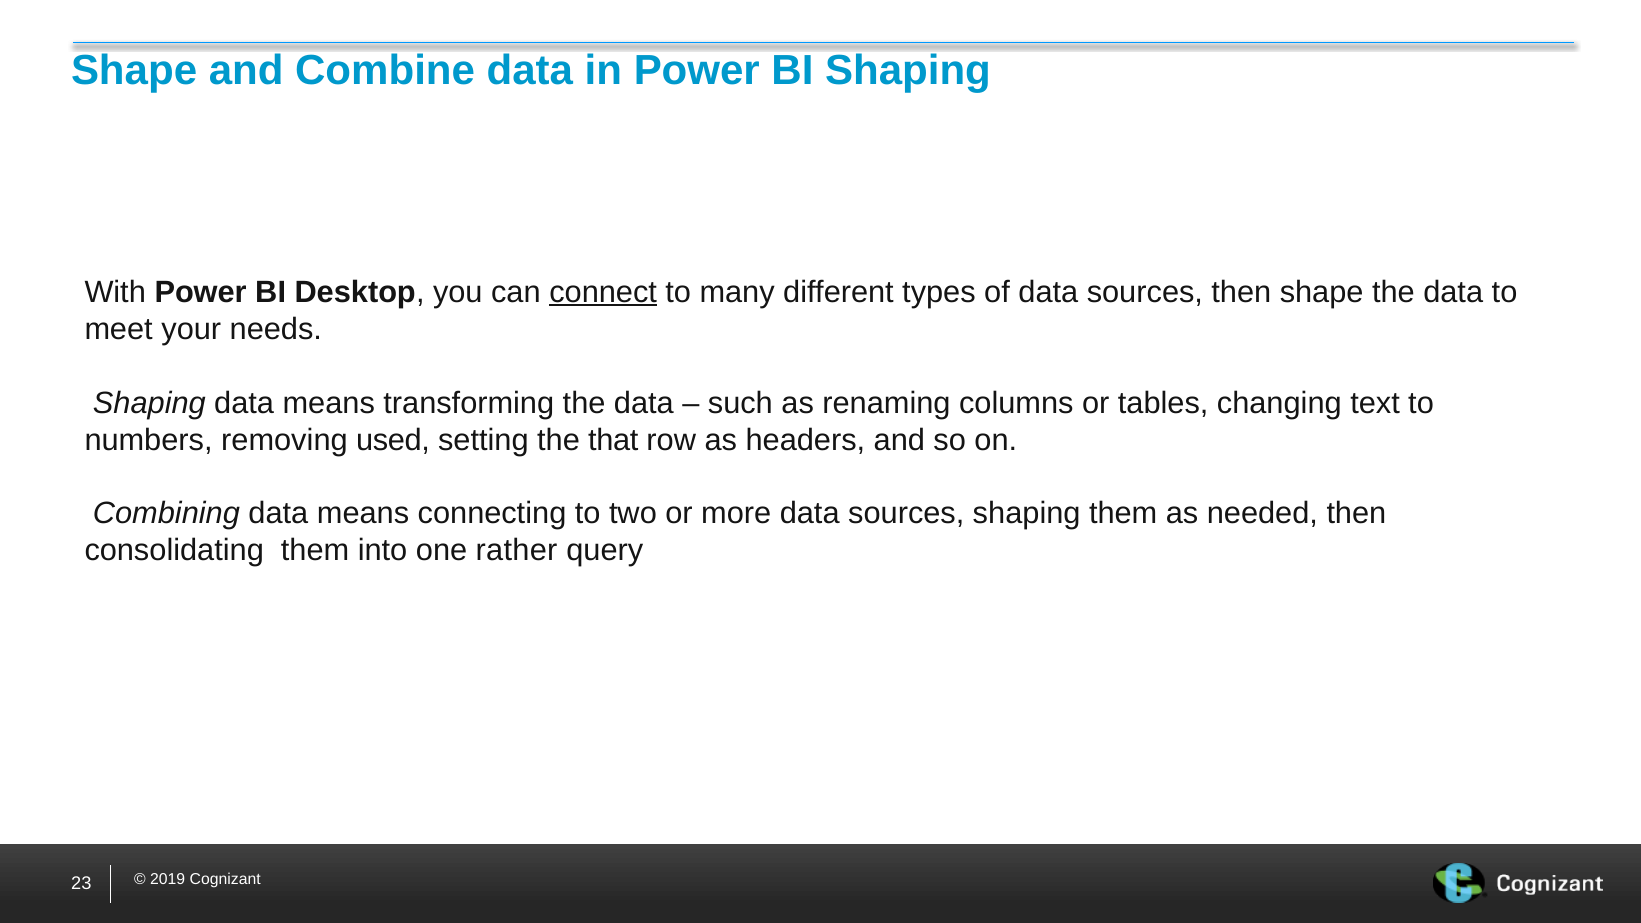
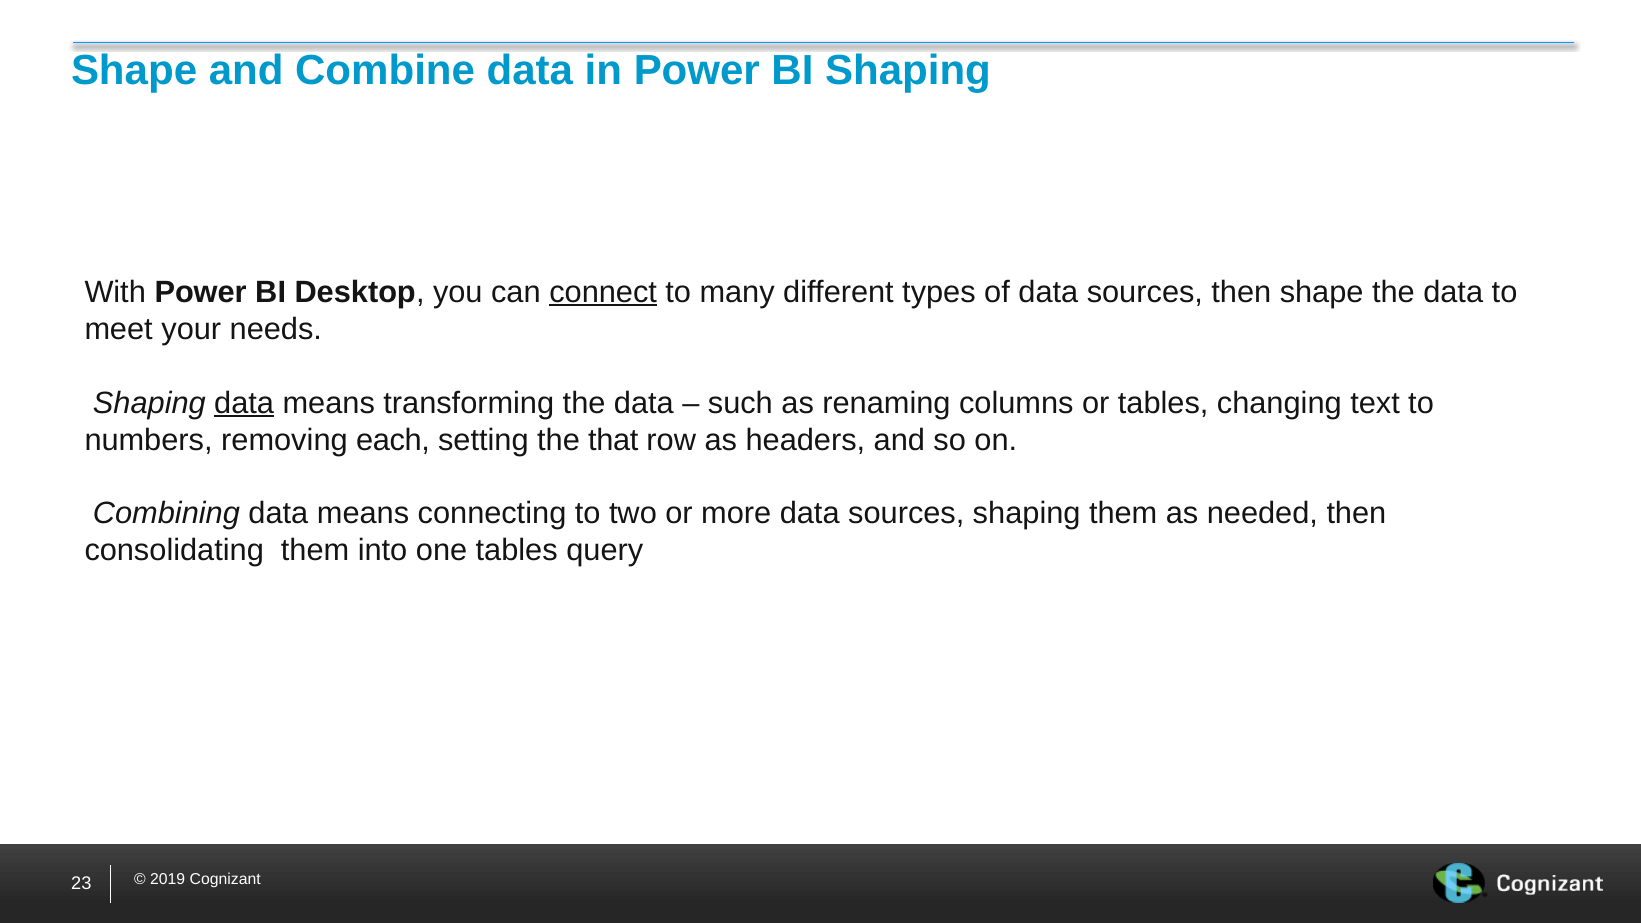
data underline: none -> present (244, 403)
used: used -> each (393, 440)
one rather: rather -> tables (517, 551)
